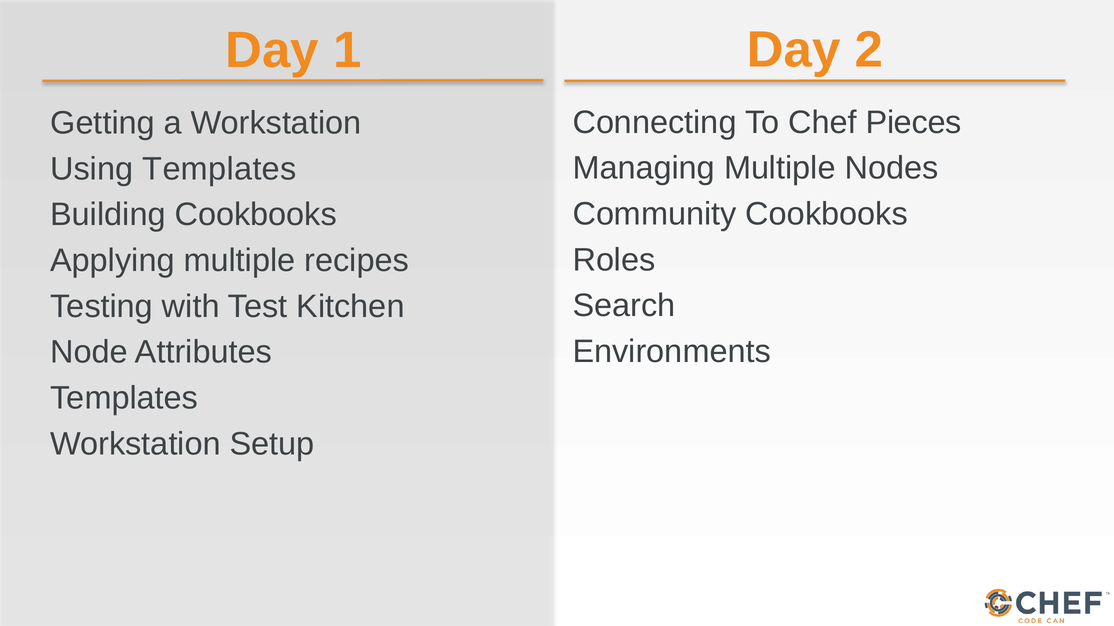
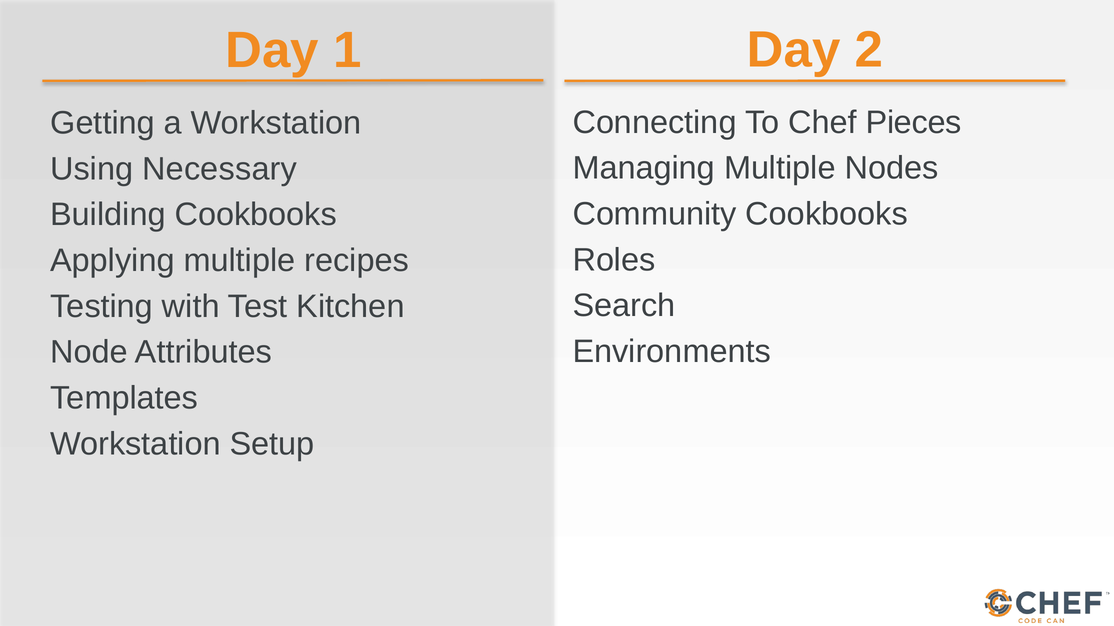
Using Templates: Templates -> Necessary (220, 169)
